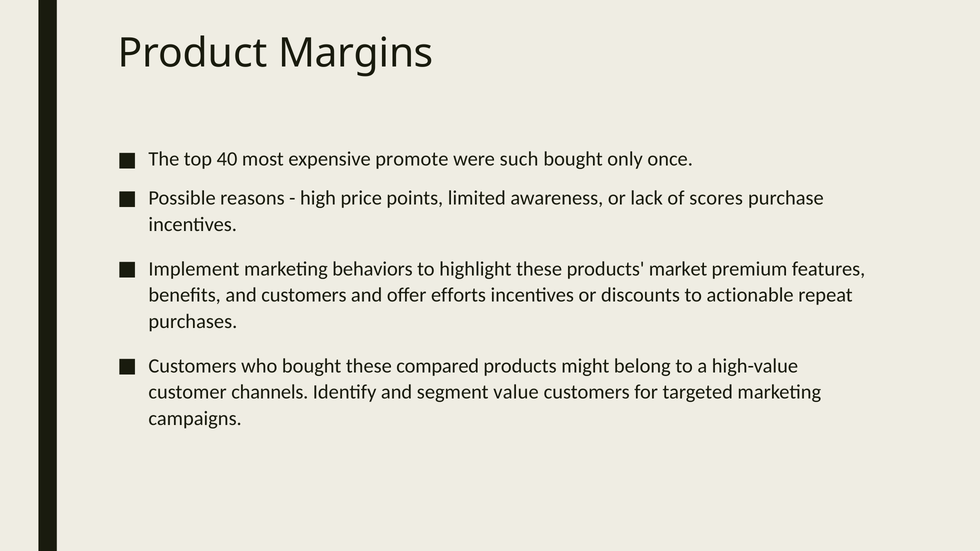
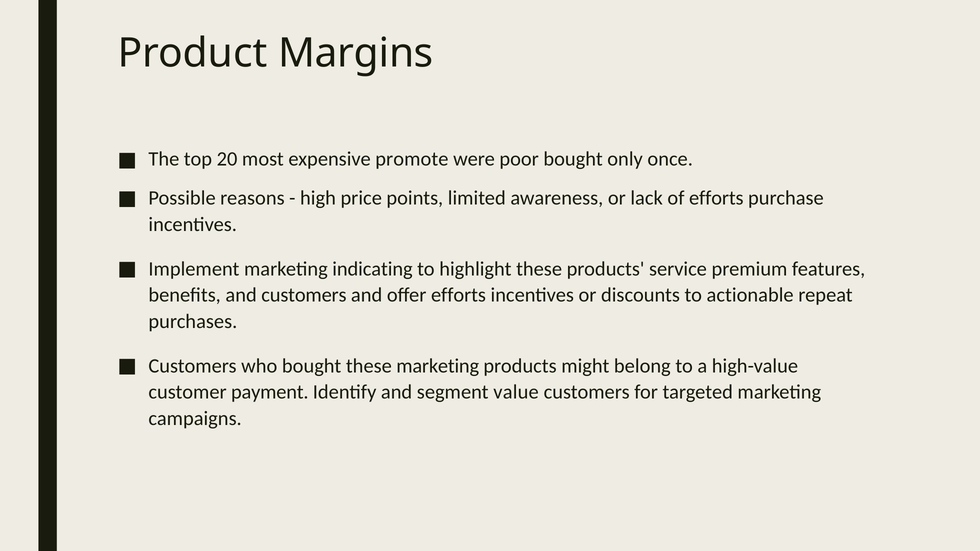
40: 40 -> 20 (227, 159)
such: such -> poor (519, 159)
of scores: scores -> efforts (716, 198)
behaviors: behaviors -> indicating (373, 269)
market: market -> service (678, 269)
these compared: compared -> marketing (438, 366)
channels: channels -> payment (270, 392)
